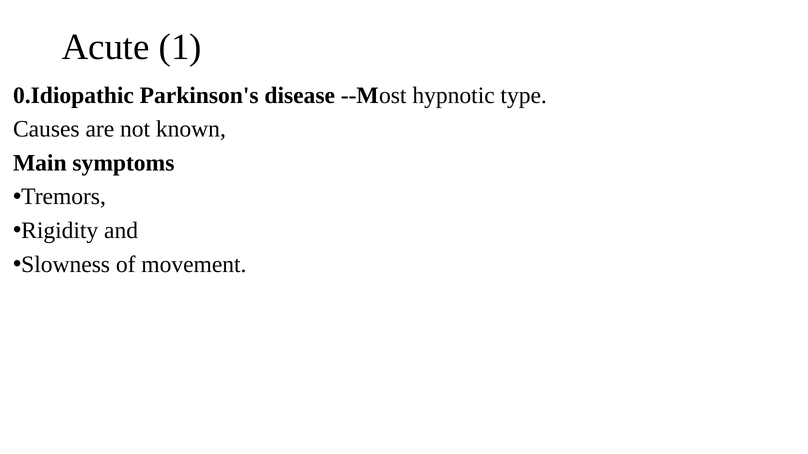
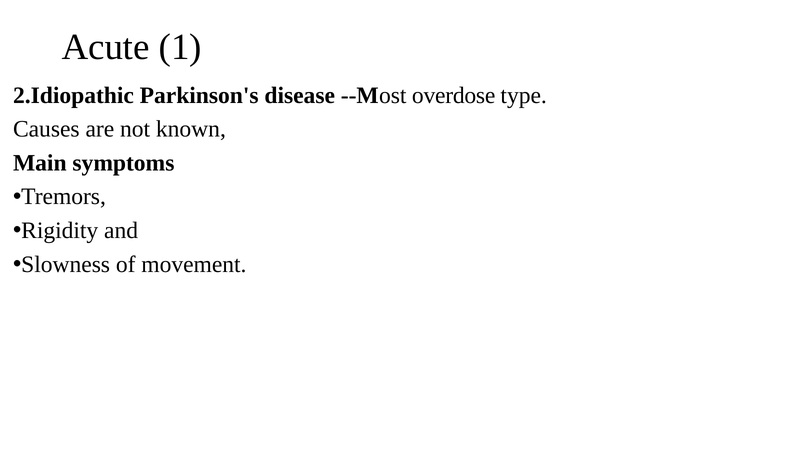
0.Idiopathic: 0.Idiopathic -> 2.Idiopathic (73, 95)
hypnotic: hypnotic -> overdose (454, 95)
